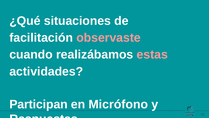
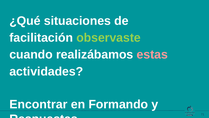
observaste colour: pink -> light green (109, 38)
Participan: Participan -> Encontrar (38, 104)
Micrófono: Micrófono -> Formando (118, 104)
